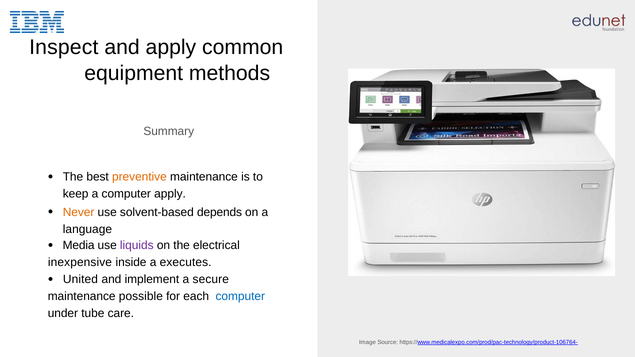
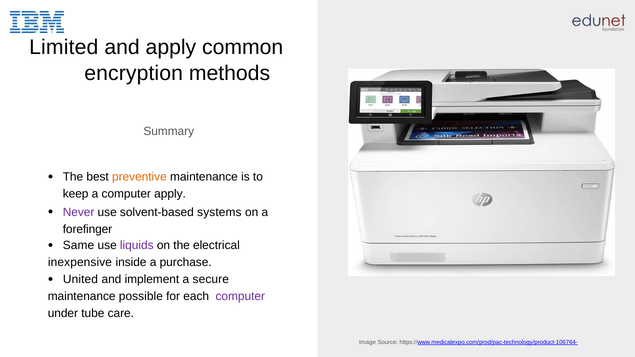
Inspect: Inspect -> Limited (64, 47)
equipment: equipment -> encryption (134, 73)
Never colour: orange -> purple (79, 212)
depends: depends -> systems (219, 212)
language: language -> forefinger (87, 230)
Media: Media -> Same (79, 246)
executes: executes -> purchase (186, 263)
computer colour: blue -> purple (240, 296)
